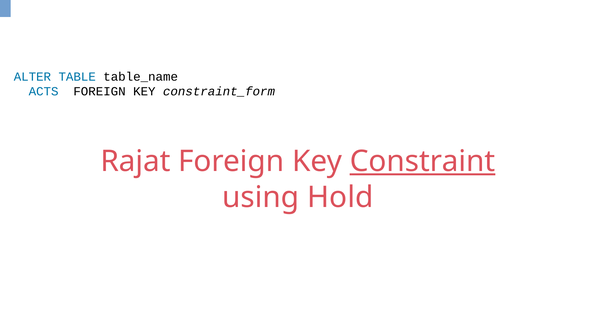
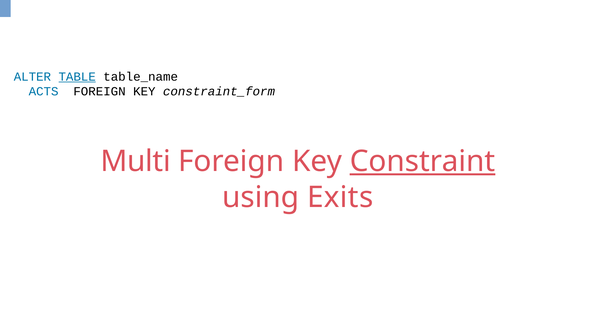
TABLE underline: none -> present (77, 77)
Rajat: Rajat -> Multi (136, 162)
Hold: Hold -> Exits (340, 197)
